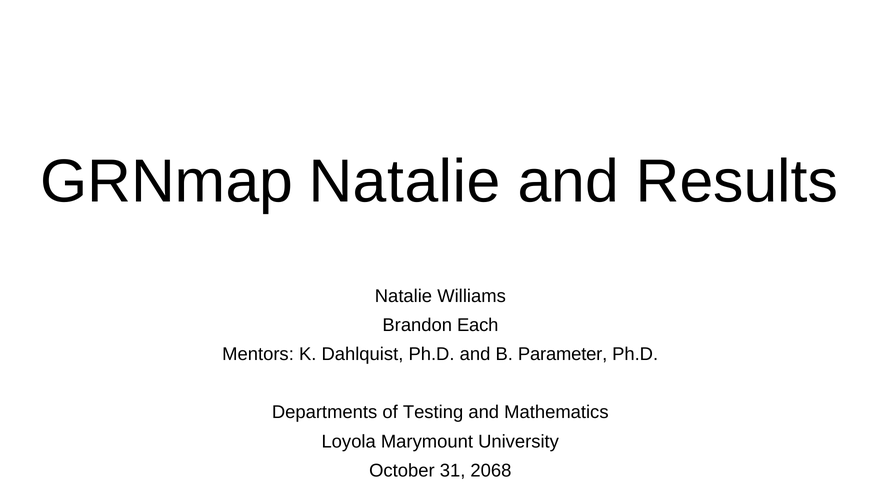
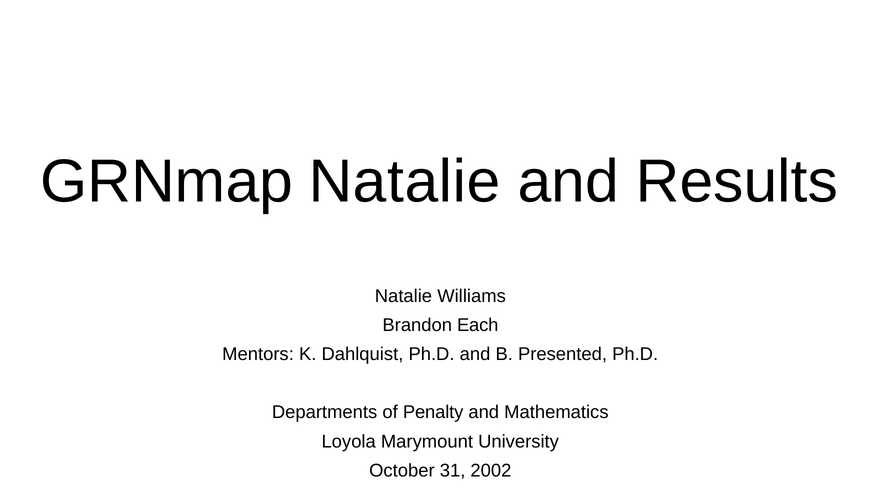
Parameter: Parameter -> Presented (563, 354)
Testing: Testing -> Penalty (433, 412)
2068: 2068 -> 2002 (491, 470)
